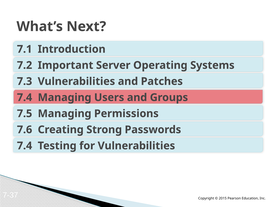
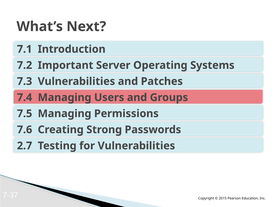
7.4: 7.4 -> 2.7 (25, 146)
